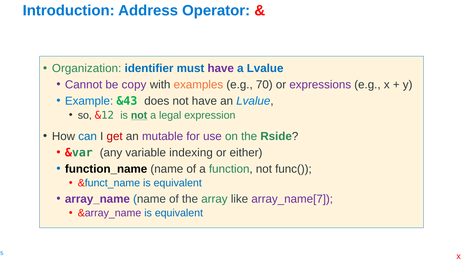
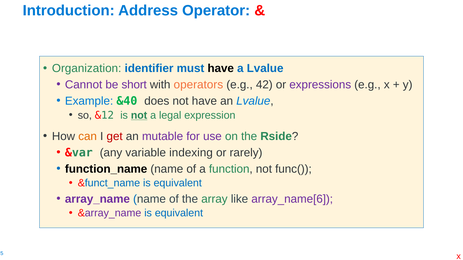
have colour: purple -> black (221, 69)
copy: copy -> short (134, 85)
examples: examples -> operators (198, 85)
70: 70 -> 42 (264, 85)
&43: &43 -> &40 (127, 101)
can colour: blue -> orange (88, 137)
either: either -> rarely (246, 153)
array_name[7: array_name[7 -> array_name[6 (292, 199)
